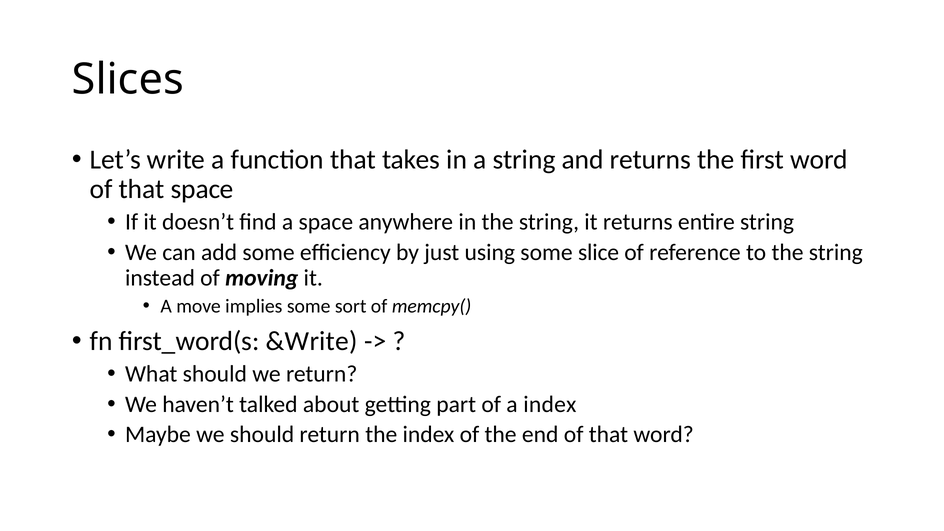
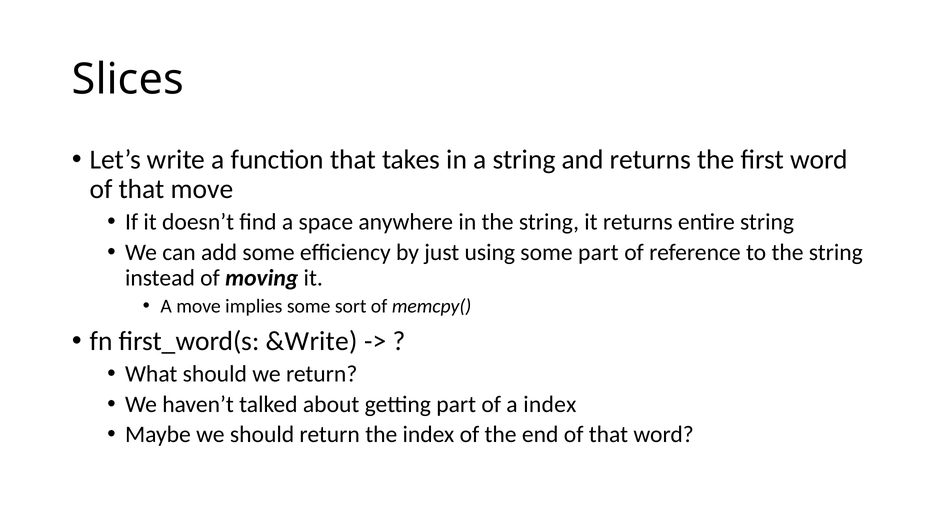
that space: space -> move (202, 189)
some slice: slice -> part (598, 252)
